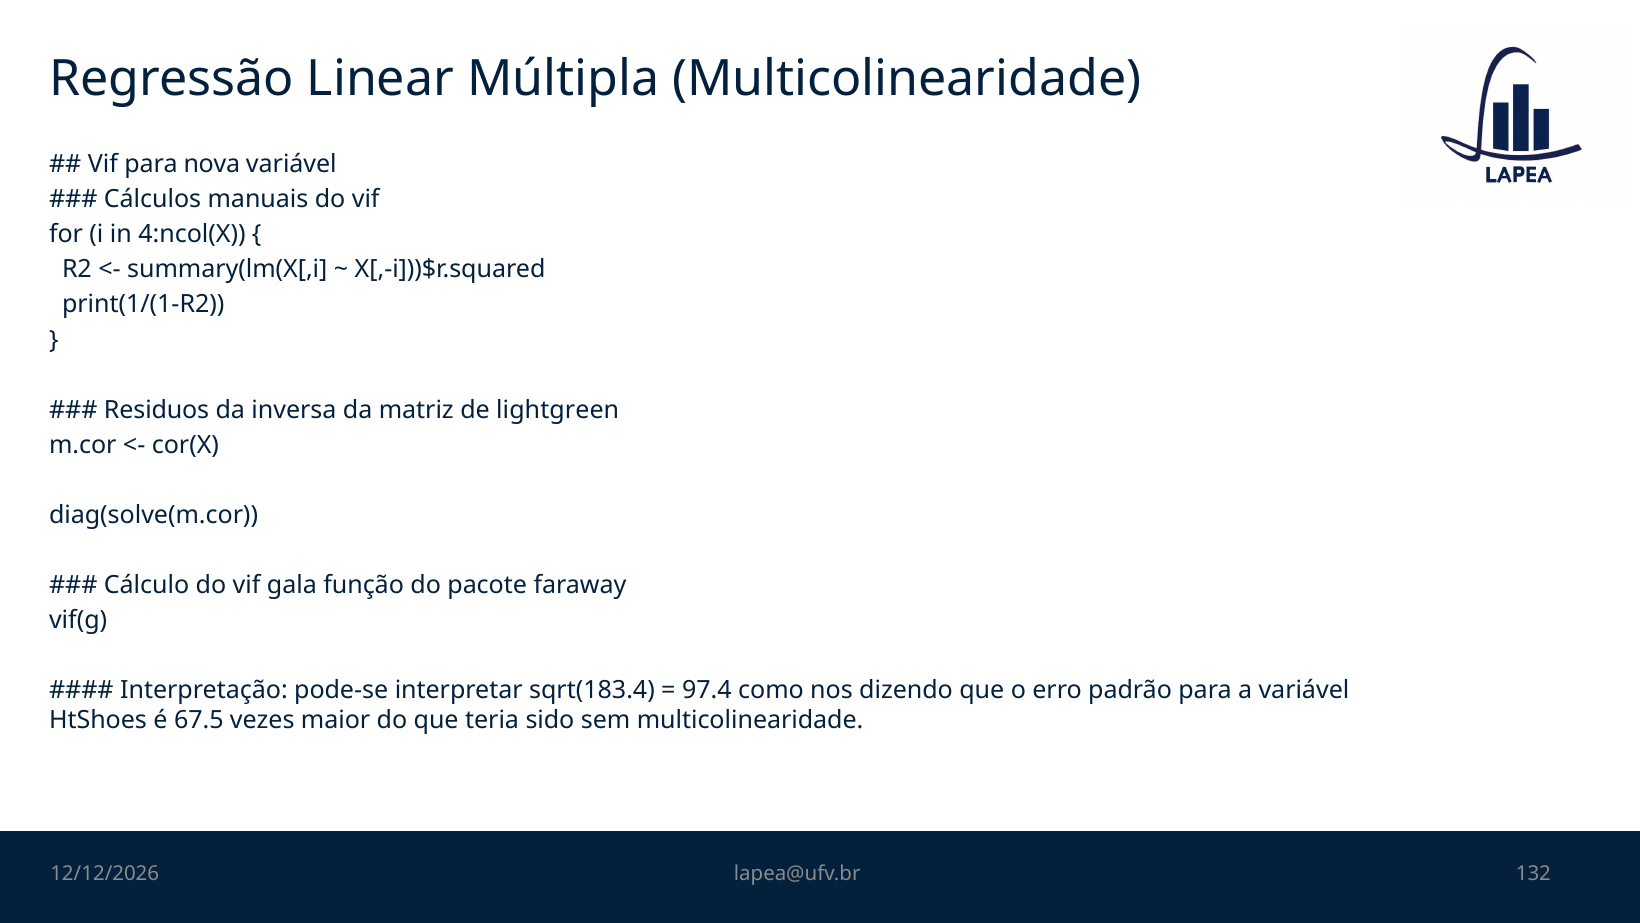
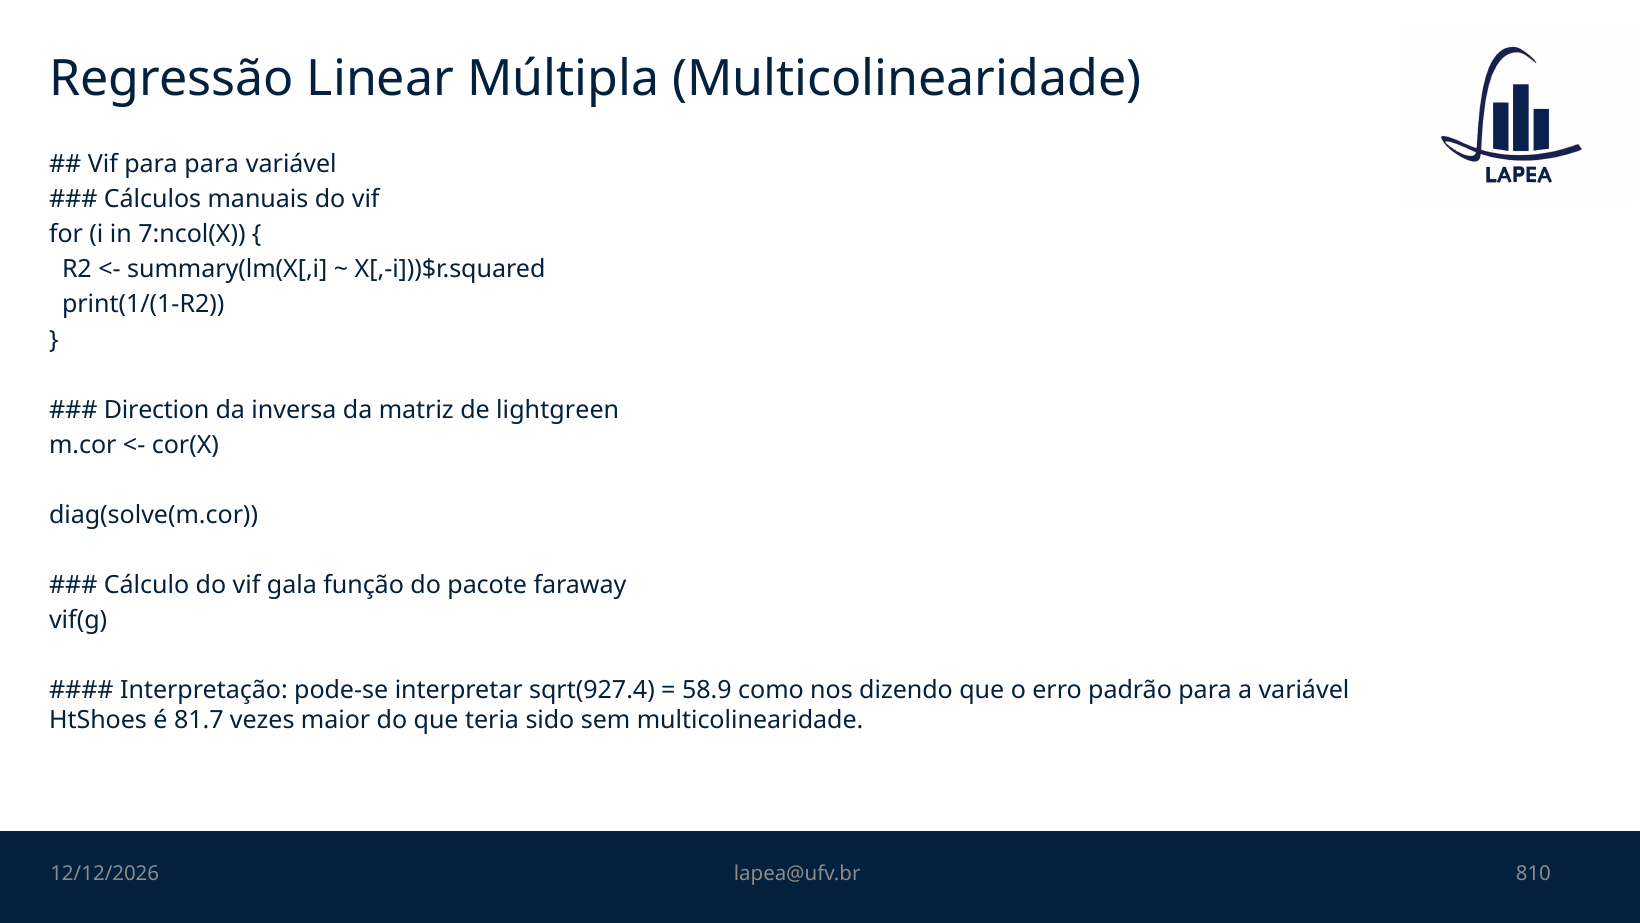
para nova: nova -> para (212, 164)
4:ncol(X: 4:ncol(X -> 7:ncol(X (192, 234)
Residuos: Residuos -> Direction (157, 410)
sqrt(183.4: sqrt(183.4 -> sqrt(927.4 (592, 690)
97.4: 97.4 -> 58.9 (707, 690)
67.5: 67.5 -> 81.7 (199, 720)
132: 132 -> 810 (1533, 874)
